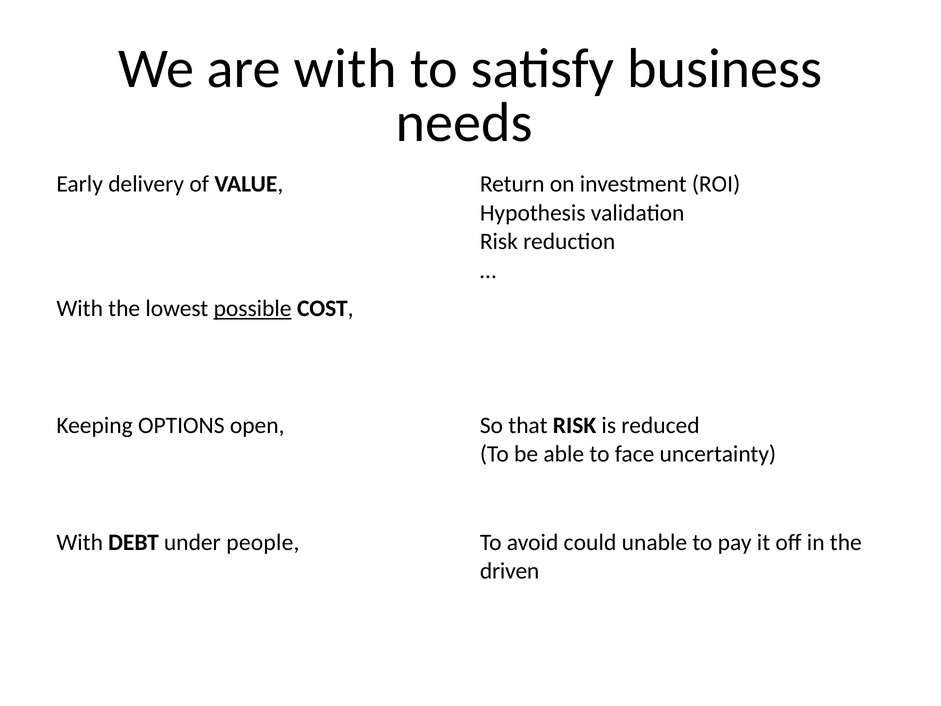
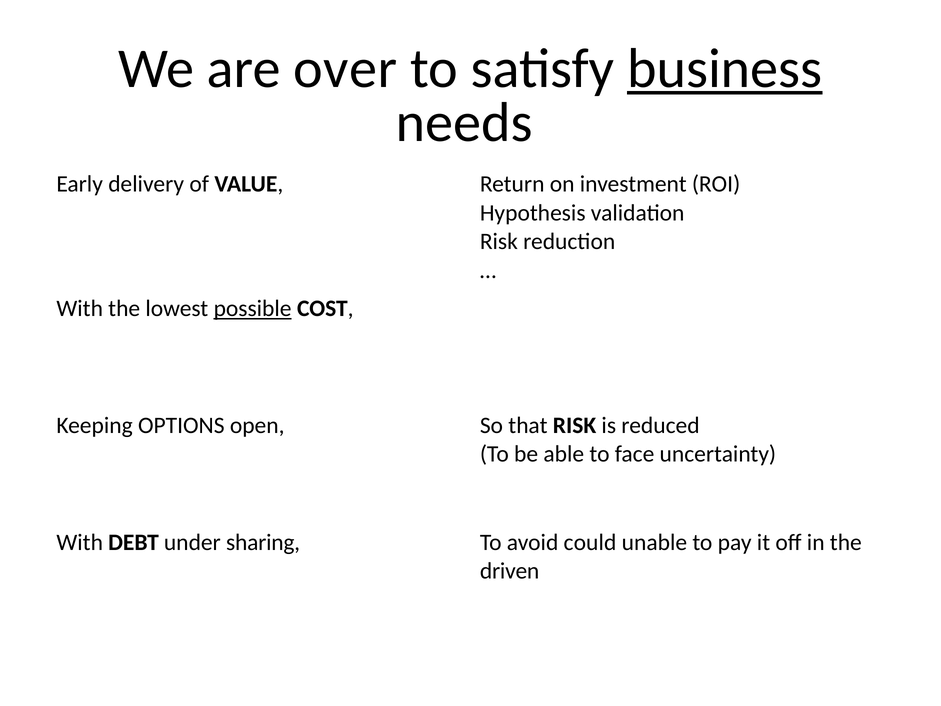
are with: with -> over (345, 69)
business underline: none -> present (725, 69)
people: people -> sharing (263, 542)
